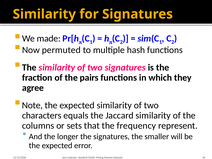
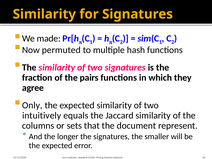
Note: Note -> Only (32, 105)
characters: characters -> intuitively (42, 115)
frequency: frequency -> document (136, 126)
